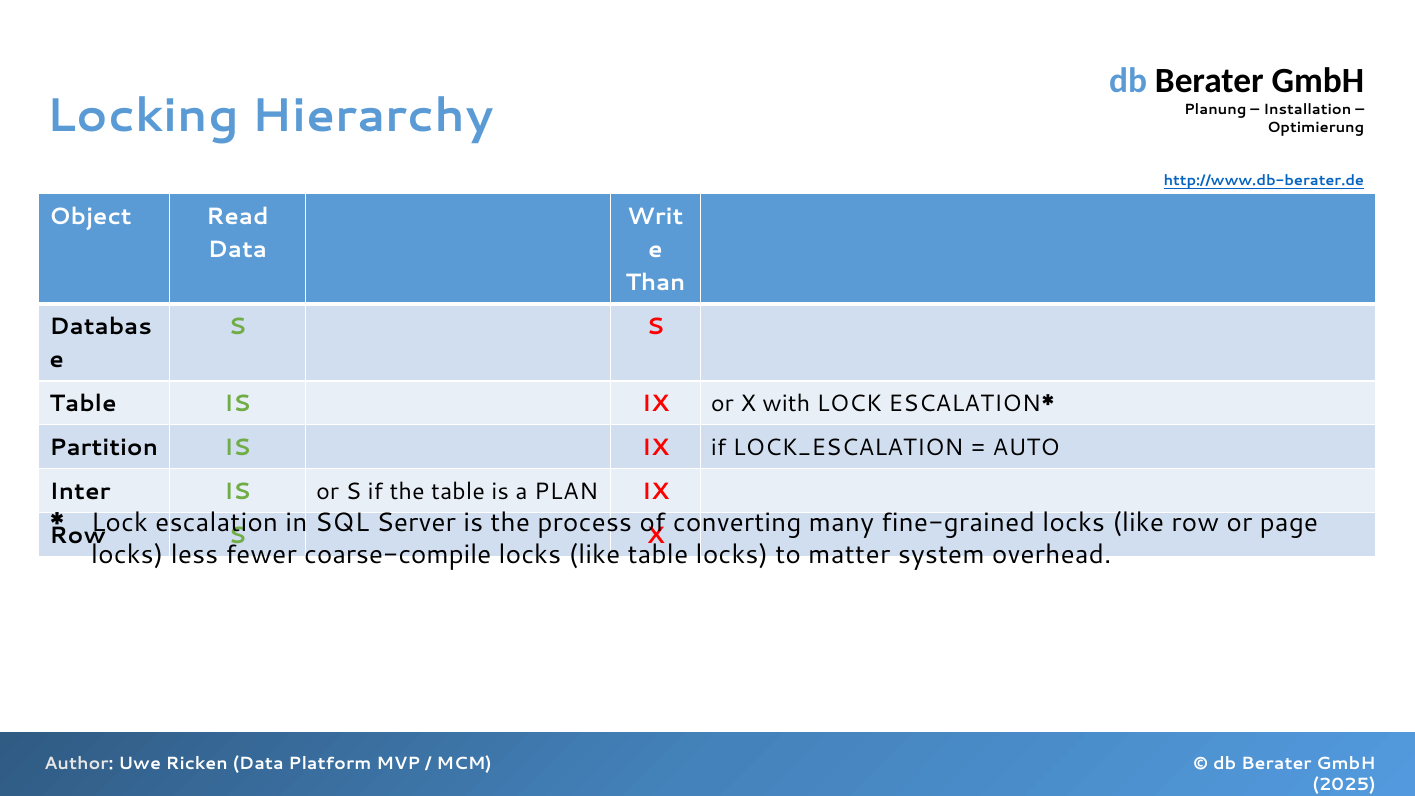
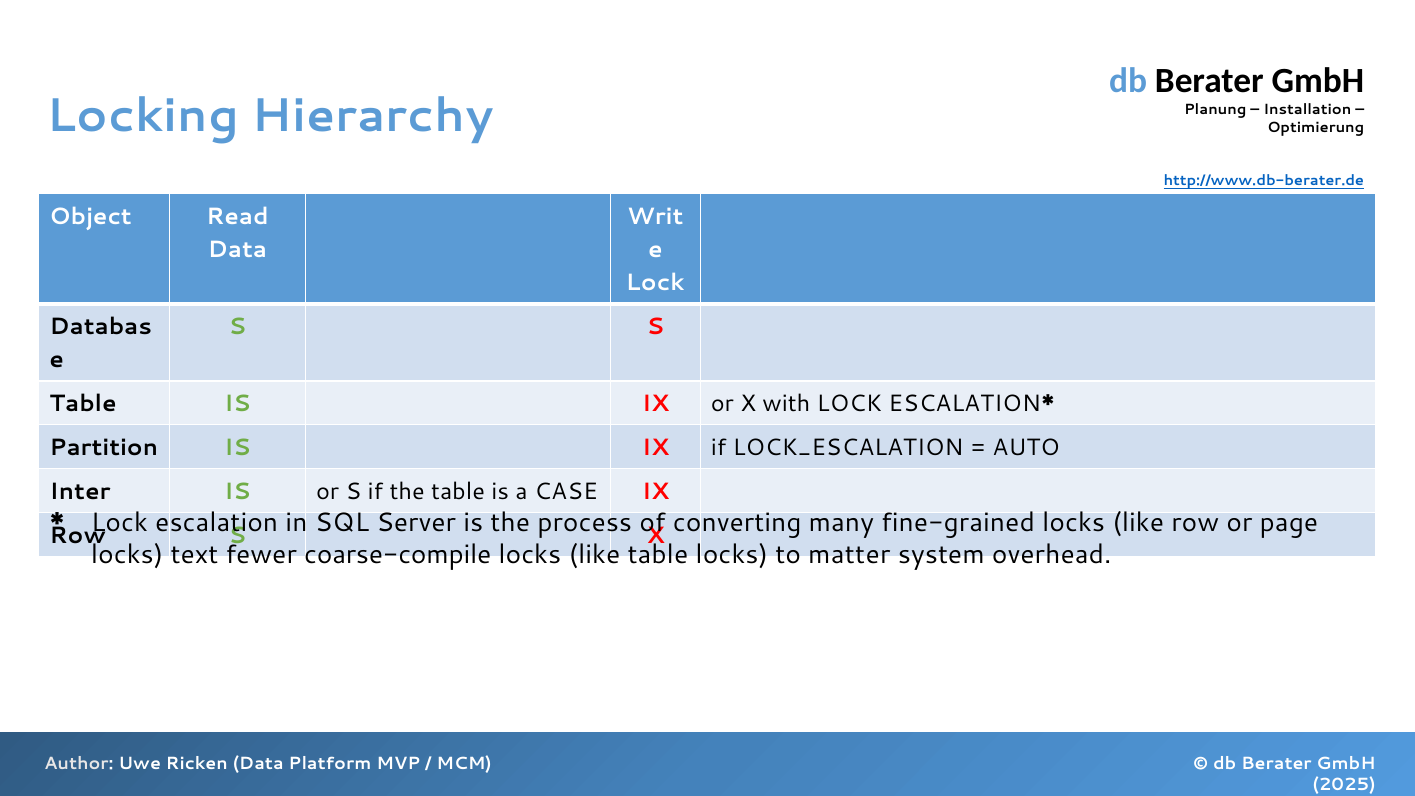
Than: Than -> Lock (655, 283)
PLAN: PLAN -> CASE (566, 492)
less: less -> text (194, 555)
